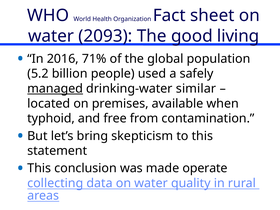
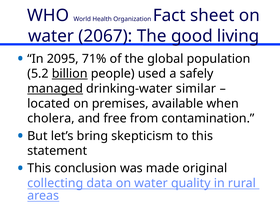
2093: 2093 -> 2067 (105, 36)
2016: 2016 -> 2095 (63, 59)
billion underline: none -> present (70, 74)
typhoid: typhoid -> cholera (51, 118)
operate: operate -> original (205, 168)
